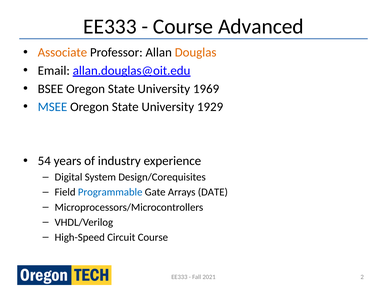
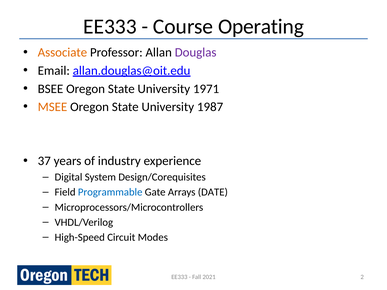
Advanced: Advanced -> Operating (261, 27)
Douglas colour: orange -> purple (196, 53)
1969: 1969 -> 1971 (206, 89)
MSEE colour: blue -> orange (52, 107)
1929: 1929 -> 1987 (210, 107)
54: 54 -> 37 (44, 161)
Circuit Course: Course -> Modes (153, 238)
